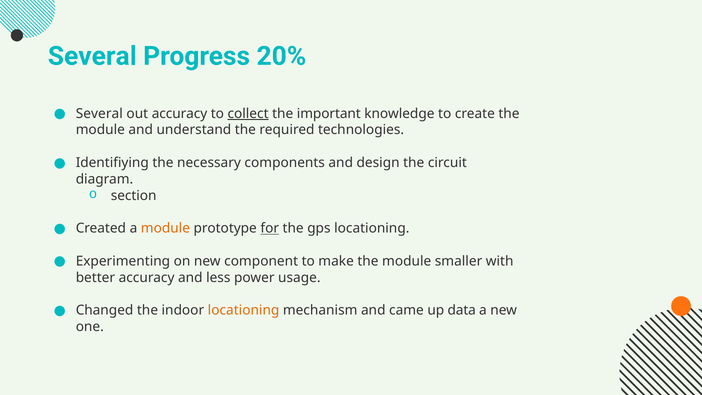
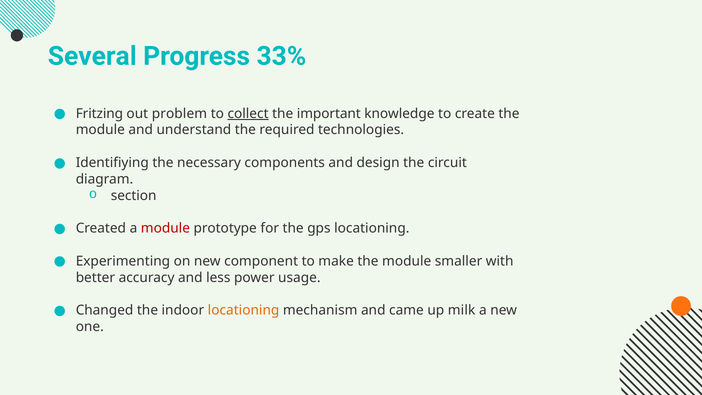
20%: 20% -> 33% (281, 56)
Several: Several -> Fritzing (99, 114)
out accuracy: accuracy -> problem (179, 114)
module colour: orange -> red (165, 228)
for underline: present -> none (270, 228)
data: data -> milk (462, 310)
